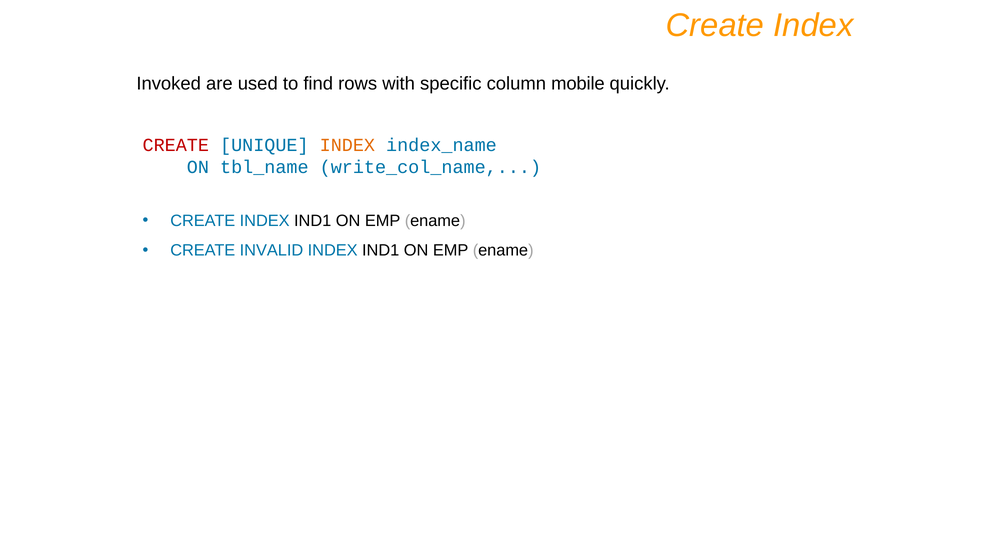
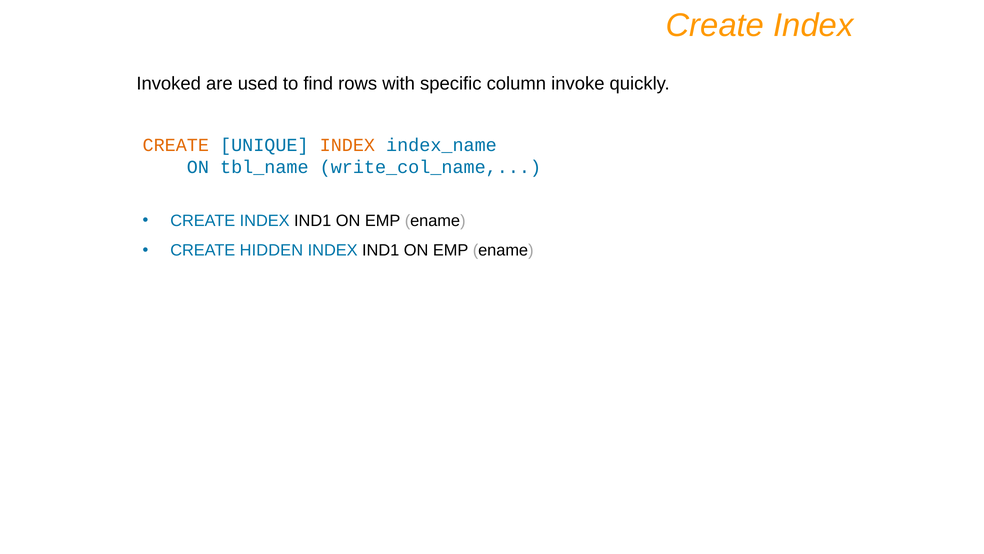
mobile: mobile -> invoke (578, 84)
CREATE colour: red -> orange (176, 145)
INVALID: INVALID -> HIDDEN (271, 250)
